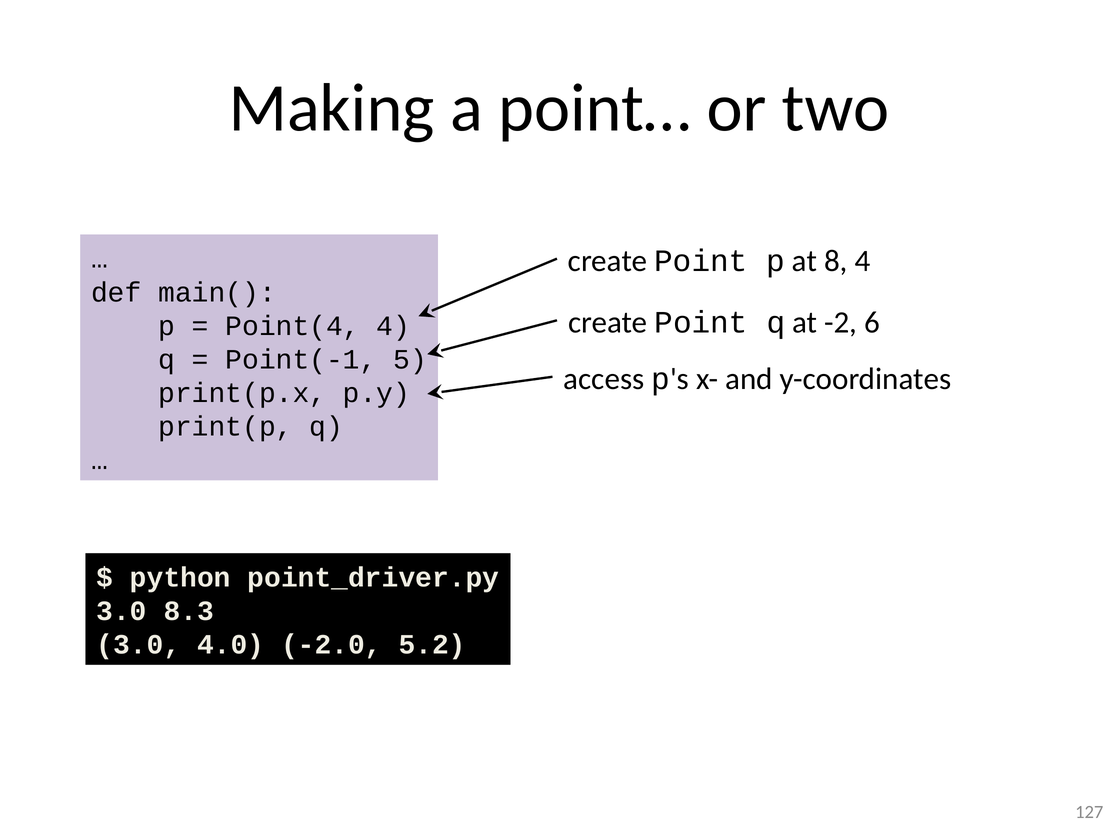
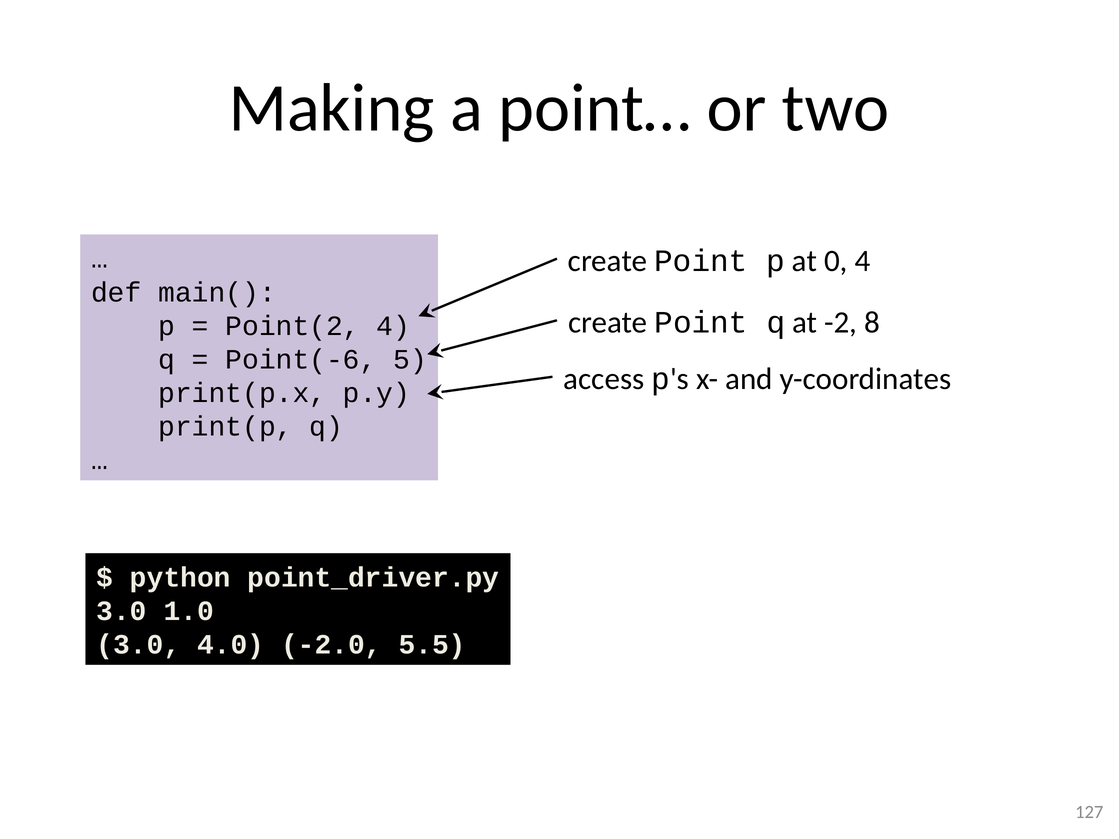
8: 8 -> 0 (836, 261)
6: 6 -> 8 (872, 323)
Point(4: Point(4 -> Point(2 (293, 326)
Point(-1: Point(-1 -> Point(-6 (301, 360)
8.3: 8.3 -> 1.0 (189, 611)
5.2: 5.2 -> 5.5 (432, 645)
